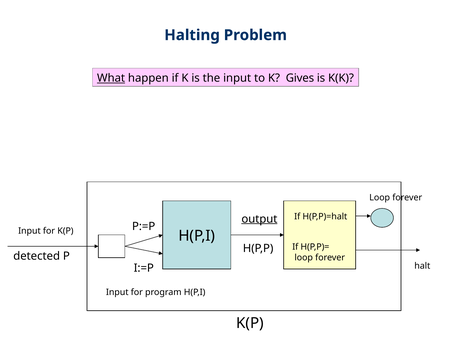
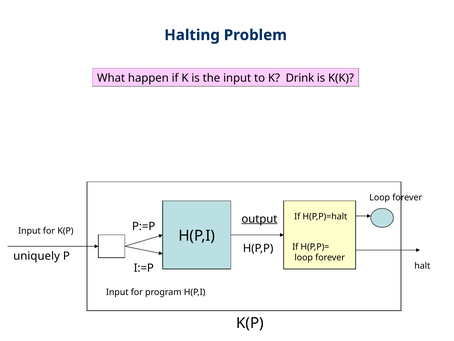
What underline: present -> none (111, 78)
Gives: Gives -> Drink (300, 78)
detected: detected -> uniquely (37, 256)
